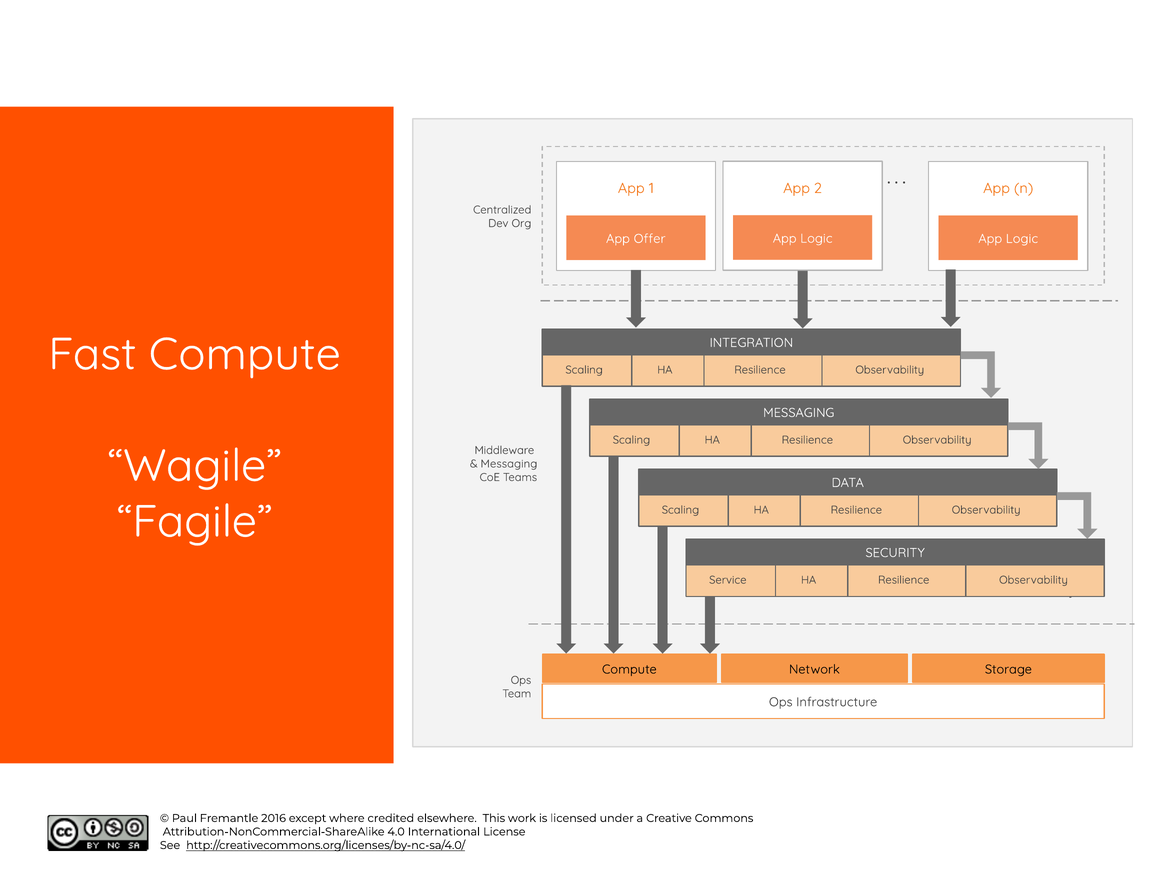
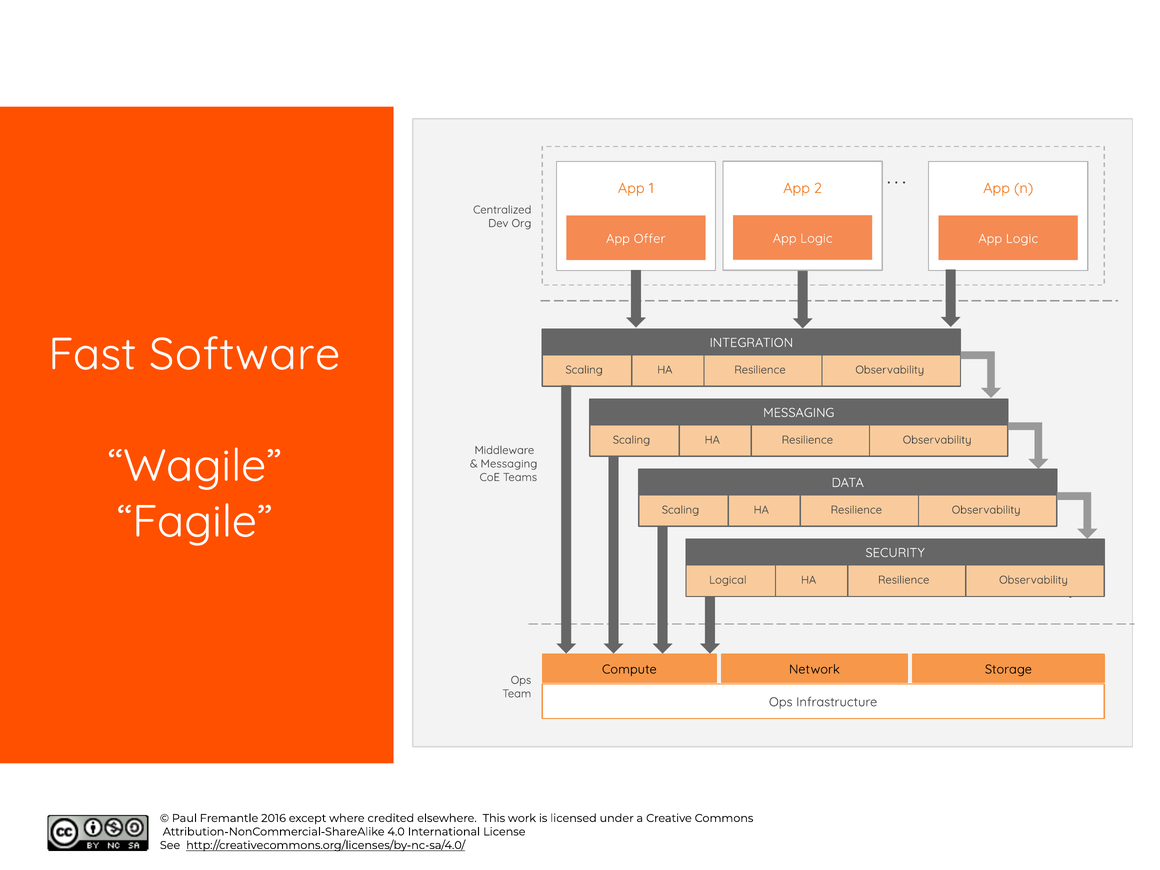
Fast Compute: Compute -> Software (245, 354)
Service: Service -> Logical (728, 580)
